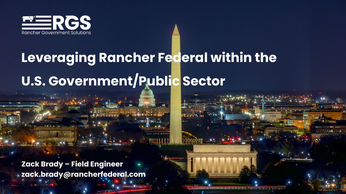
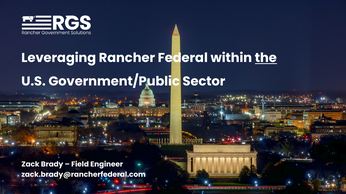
the underline: none -> present (266, 58)
